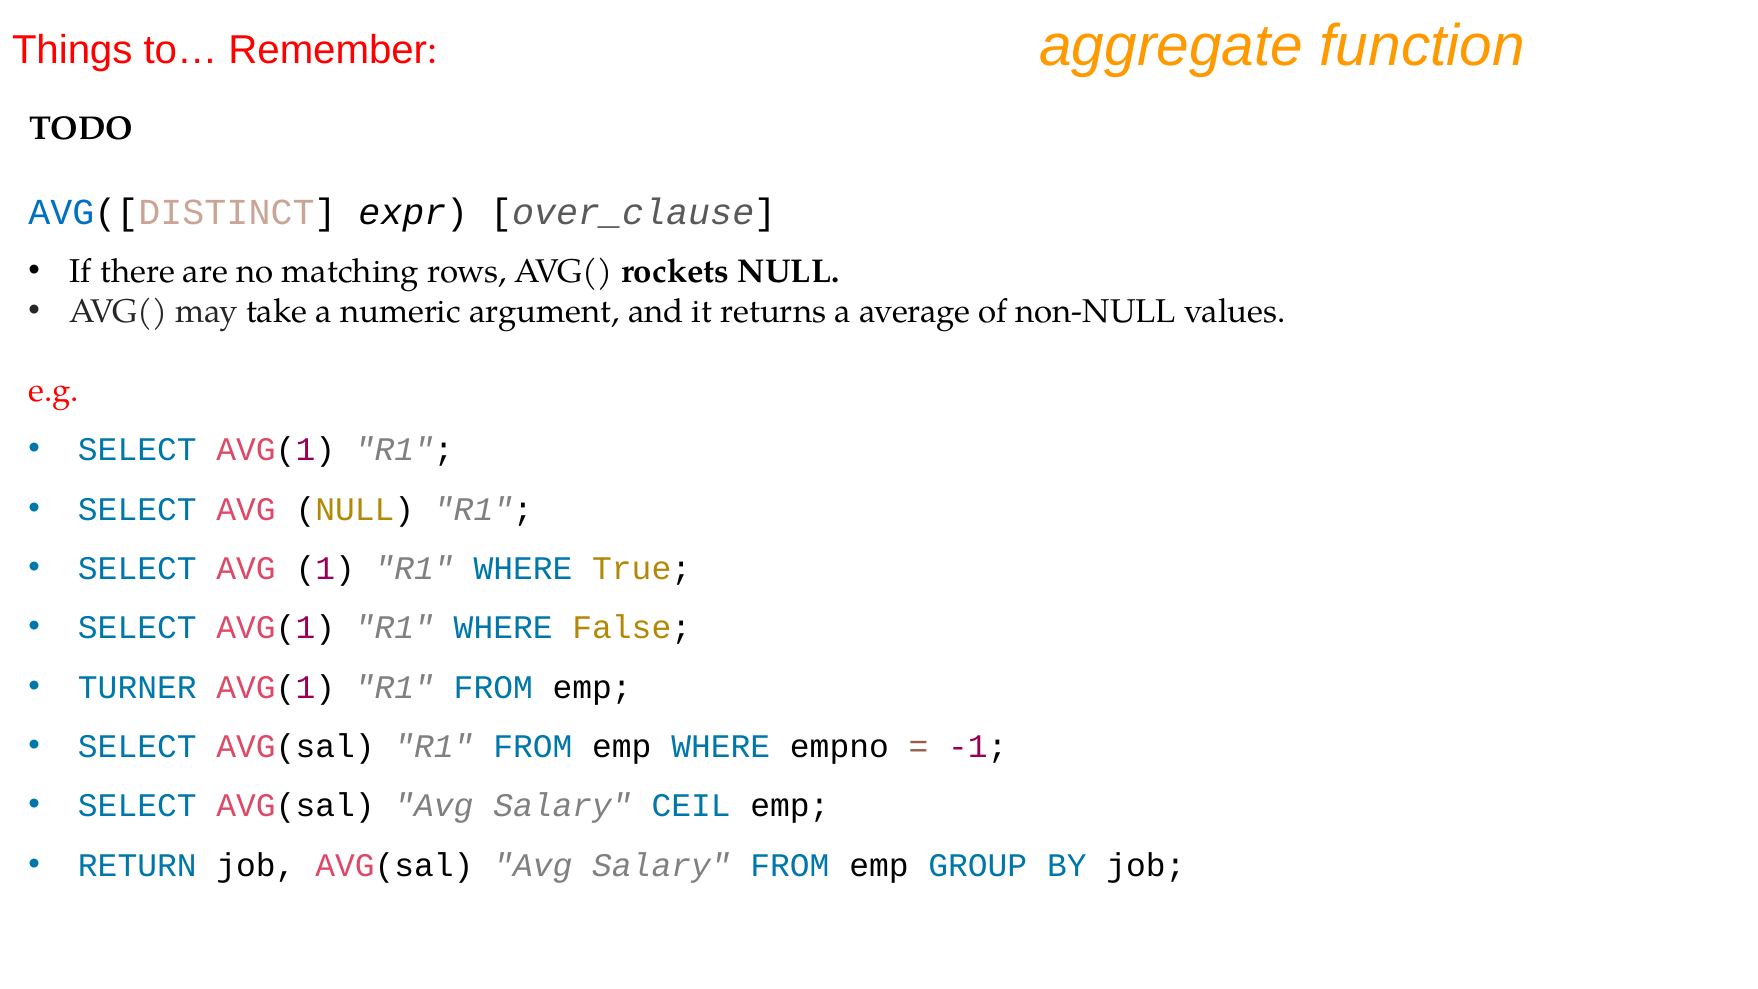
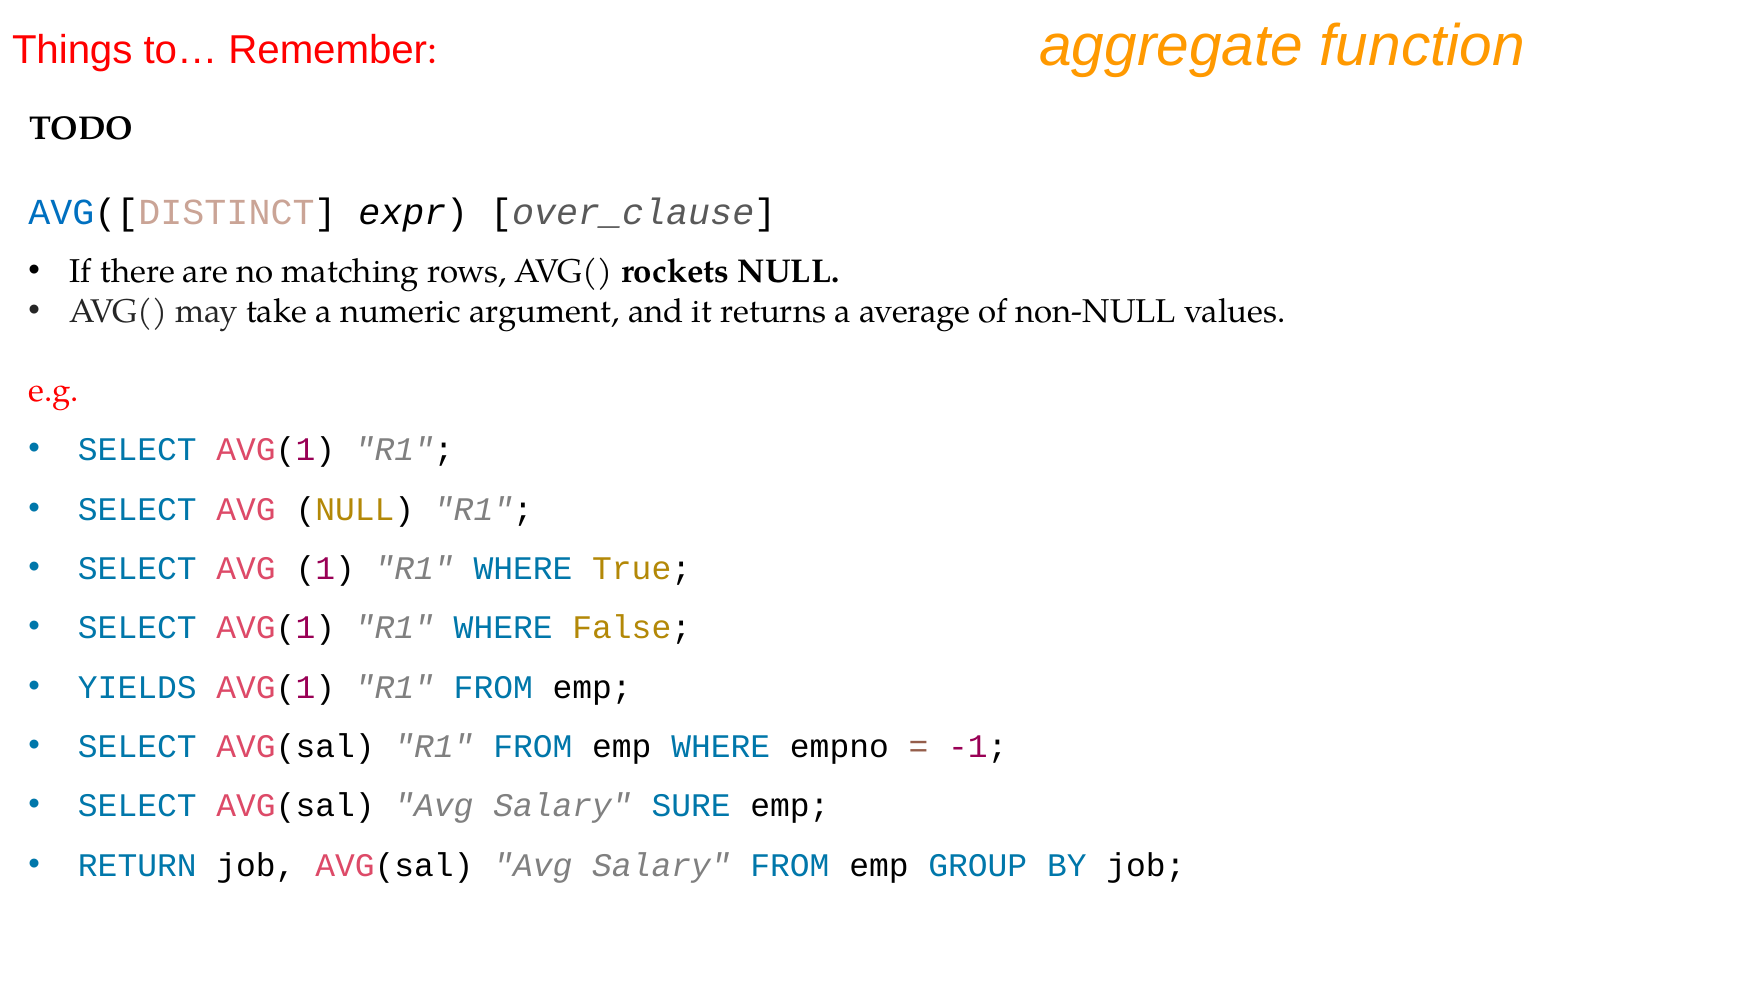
TURNER: TURNER -> YIELDS (137, 687)
CEIL: CEIL -> SURE (691, 806)
